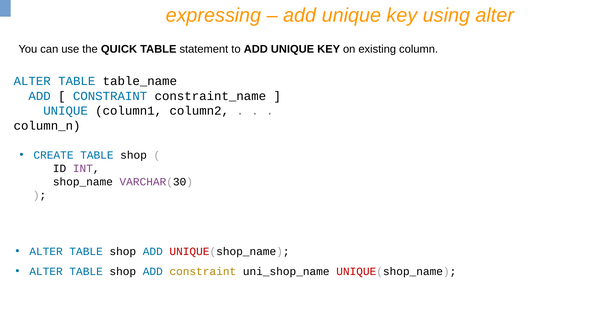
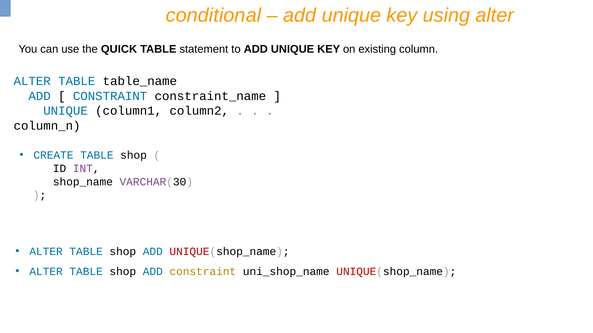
expressing: expressing -> conditional (213, 15)
